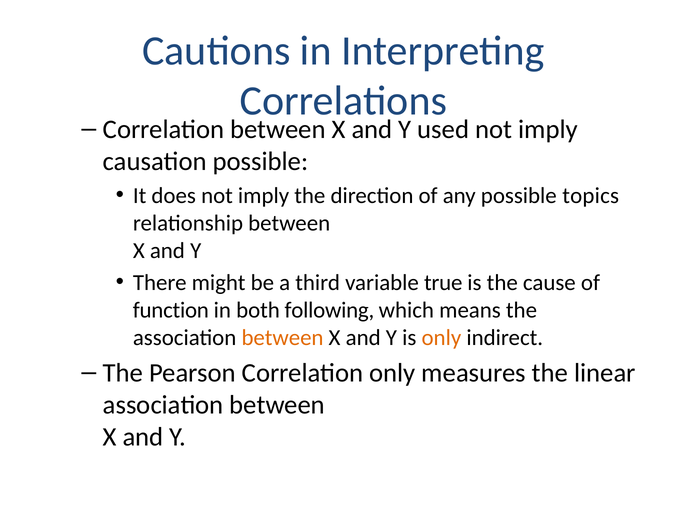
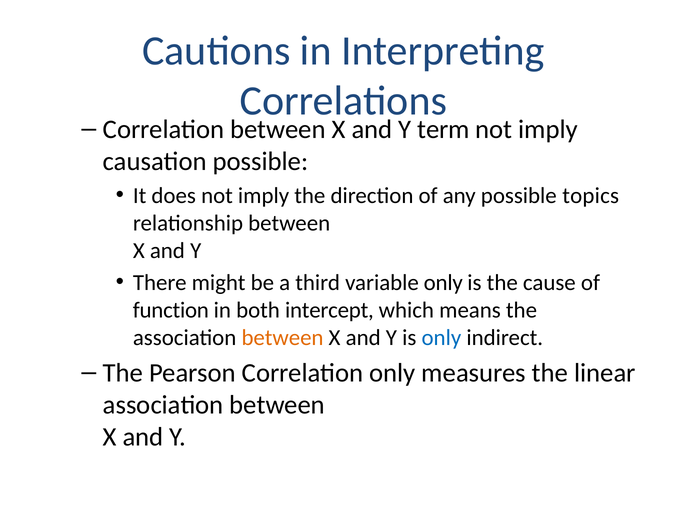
used: used -> term (443, 130)
variable true: true -> only (443, 283)
following: following -> intercept (329, 310)
only colour: orange -> blue (441, 338)
